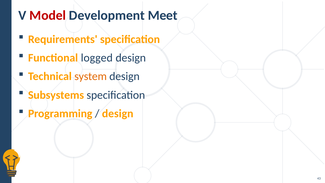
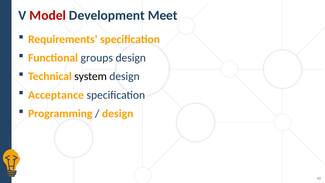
logged: logged -> groups (97, 58)
system colour: orange -> black (91, 76)
Subsystems: Subsystems -> Acceptance (56, 95)
